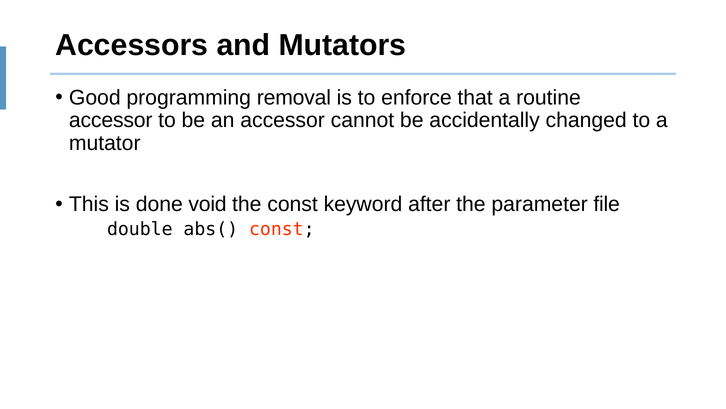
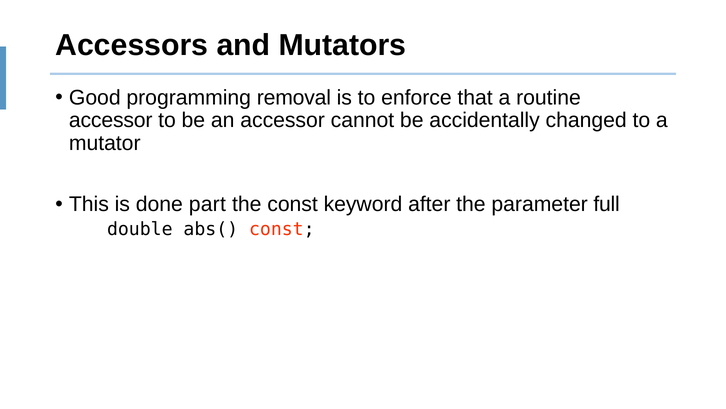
void: void -> part (207, 204)
file: file -> full (607, 204)
